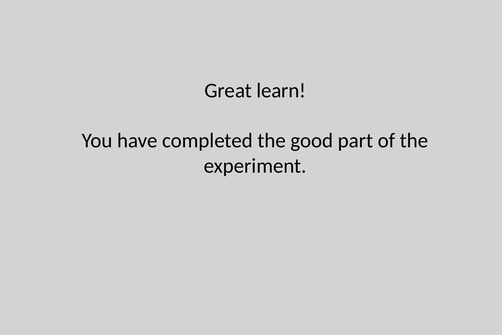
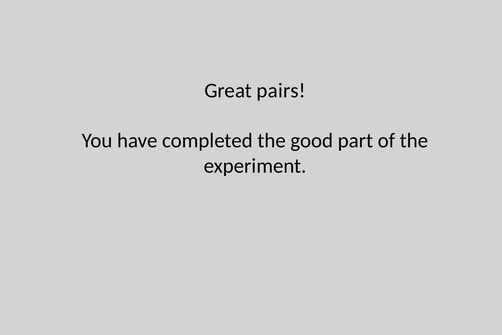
learn: learn -> pairs (281, 90)
